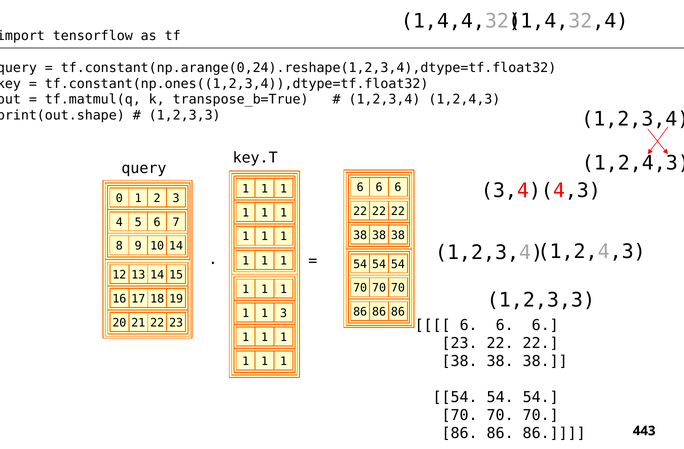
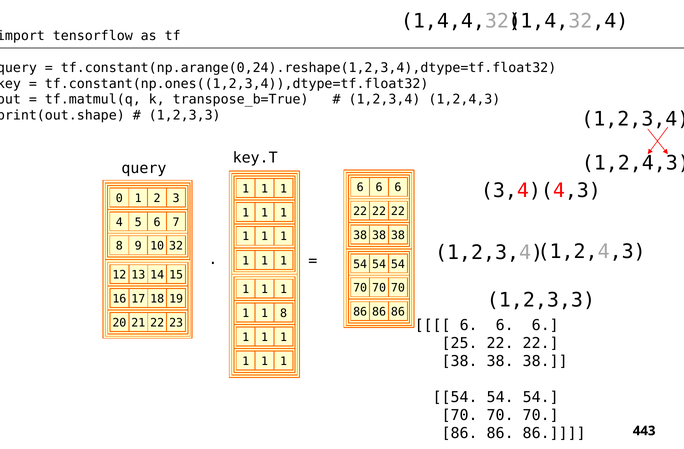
10 14: 14 -> 32 (176, 246)
1 3: 3 -> 8 (284, 314)
23: 23 -> 25 (460, 344)
